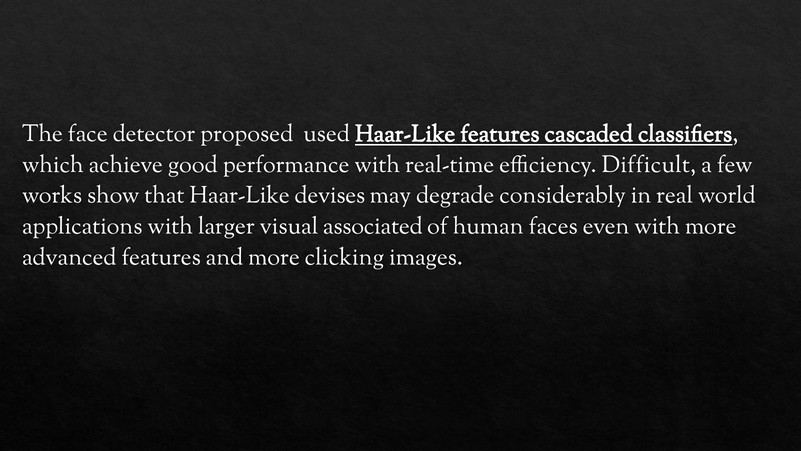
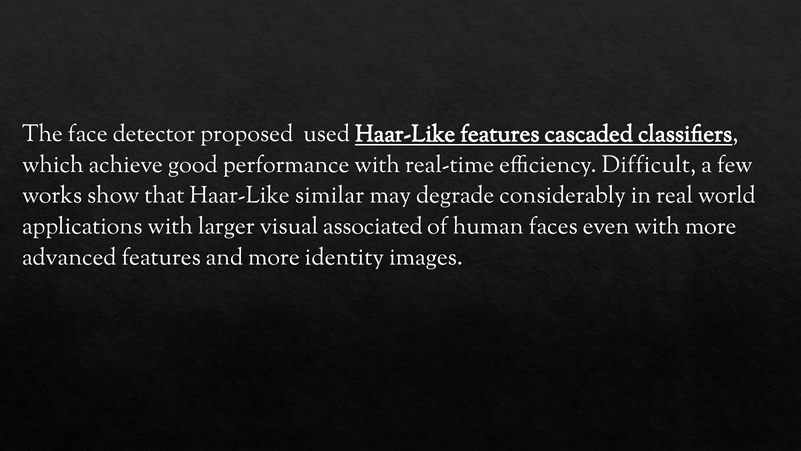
devises: devises -> similar (330, 195)
clicking: clicking -> identity (344, 257)
